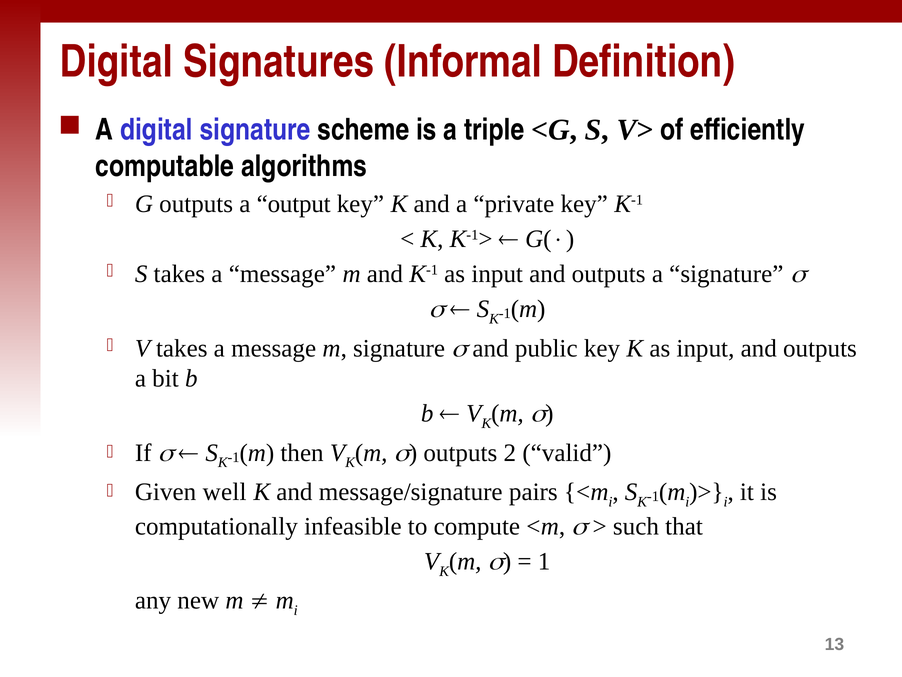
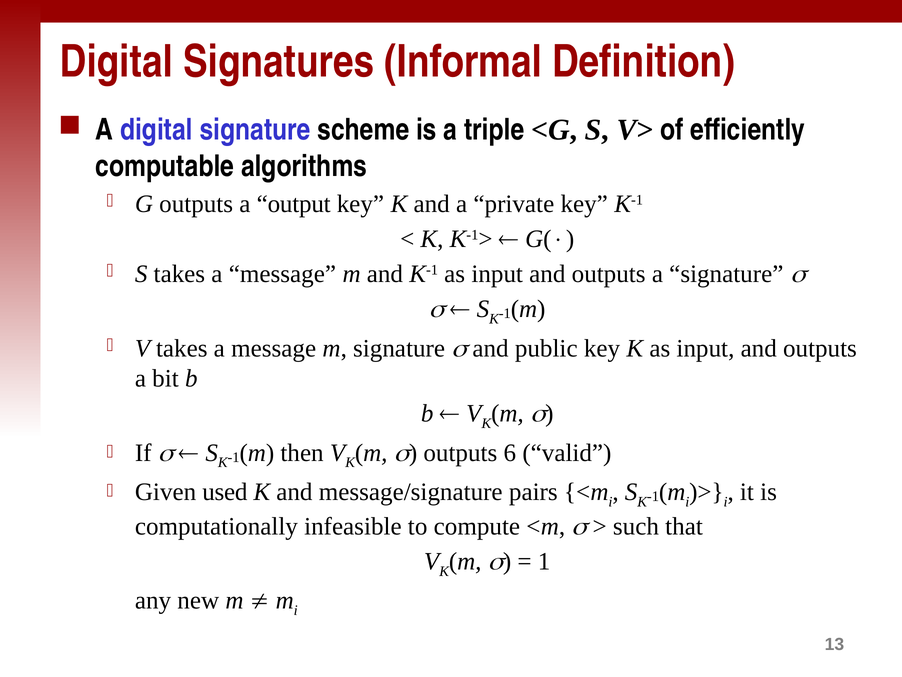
2: 2 -> 6 (510, 453)
well: well -> used (225, 492)
